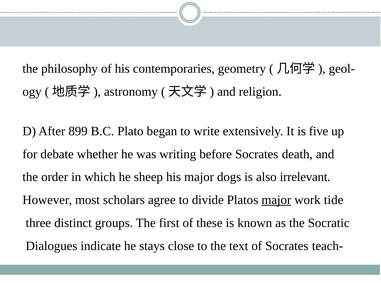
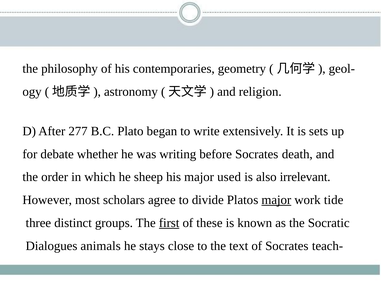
899: 899 -> 277 (78, 131)
five: five -> sets (319, 131)
dogs: dogs -> used (229, 177)
first underline: none -> present (169, 223)
indicate: indicate -> animals (101, 246)
